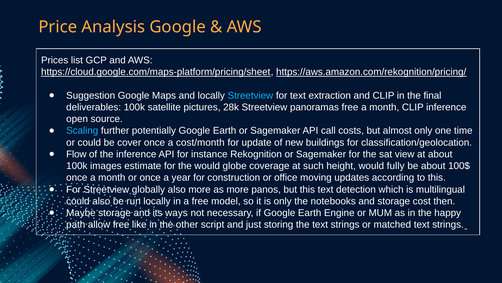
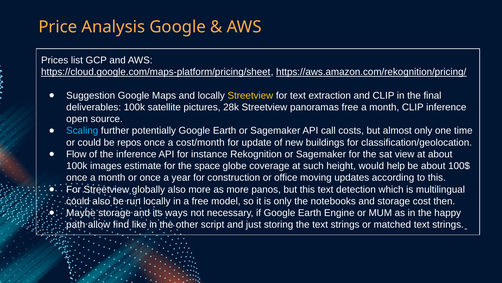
Streetview colour: light blue -> yellow (250, 95)
cover: cover -> repos (129, 142)
the would: would -> space (207, 166)
fully: fully -> help (396, 166)
allow free: free -> find (121, 224)
